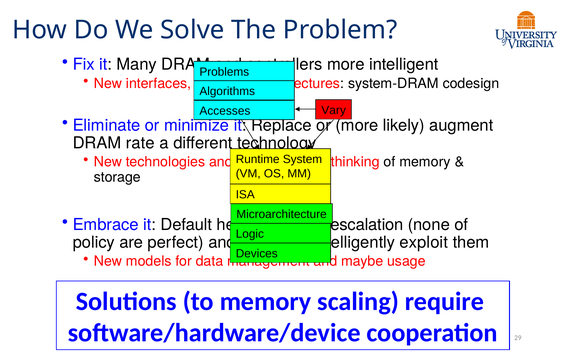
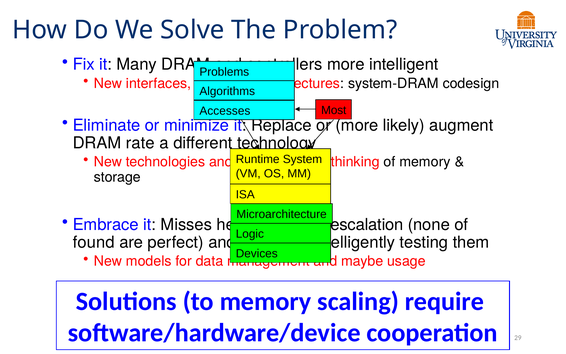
Vary: Vary -> Most (334, 110)
Default: Default -> Misses (186, 224)
policy: policy -> found (94, 242)
exploit: exploit -> testing (424, 242)
